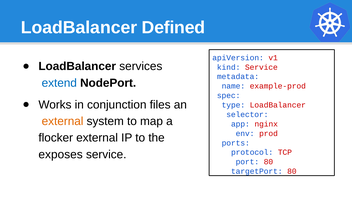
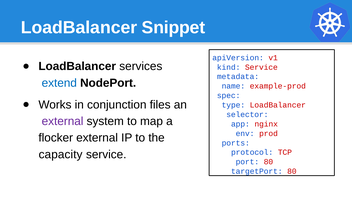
Defined: Defined -> Snippet (173, 27)
external colour: orange -> purple (63, 121)
exposes: exposes -> capacity (61, 154)
